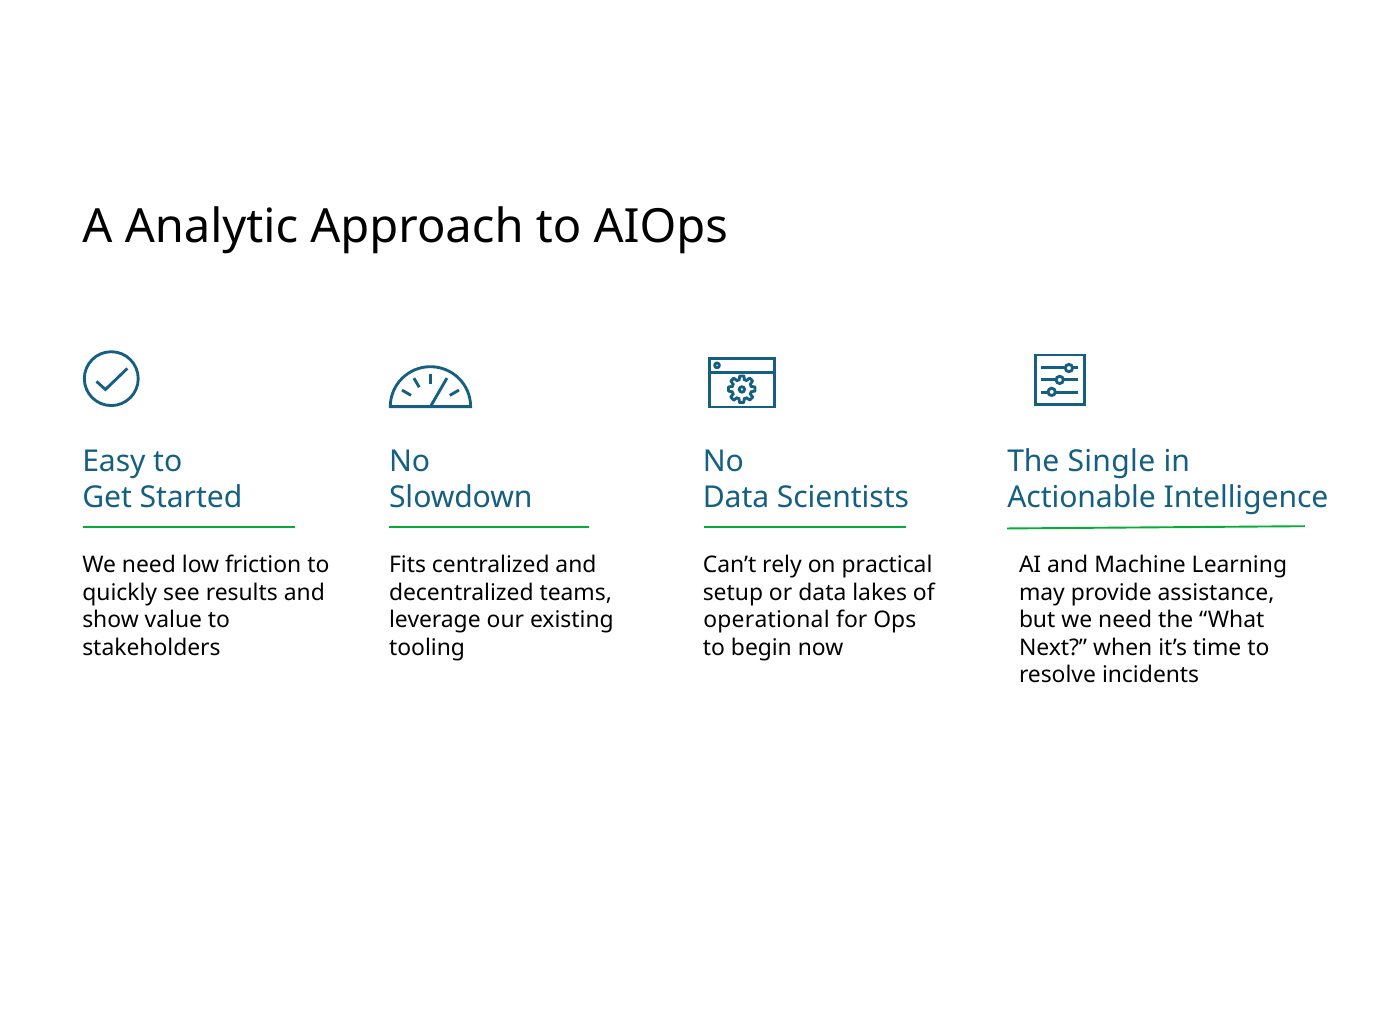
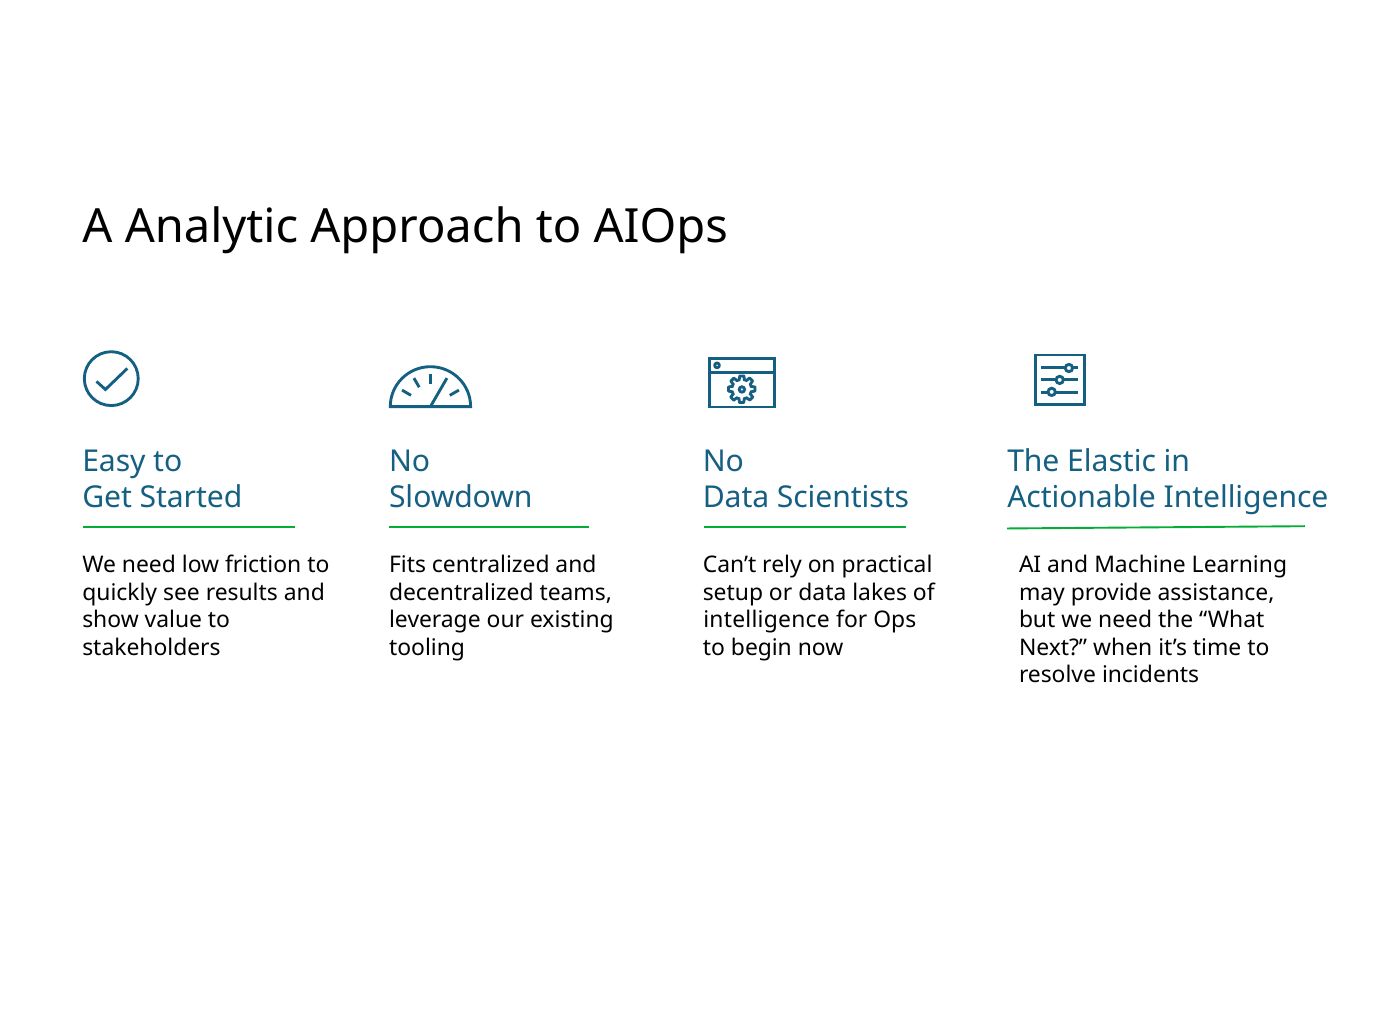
Single: Single -> Elastic (1112, 461)
operational: operational -> intelligence (767, 620)
